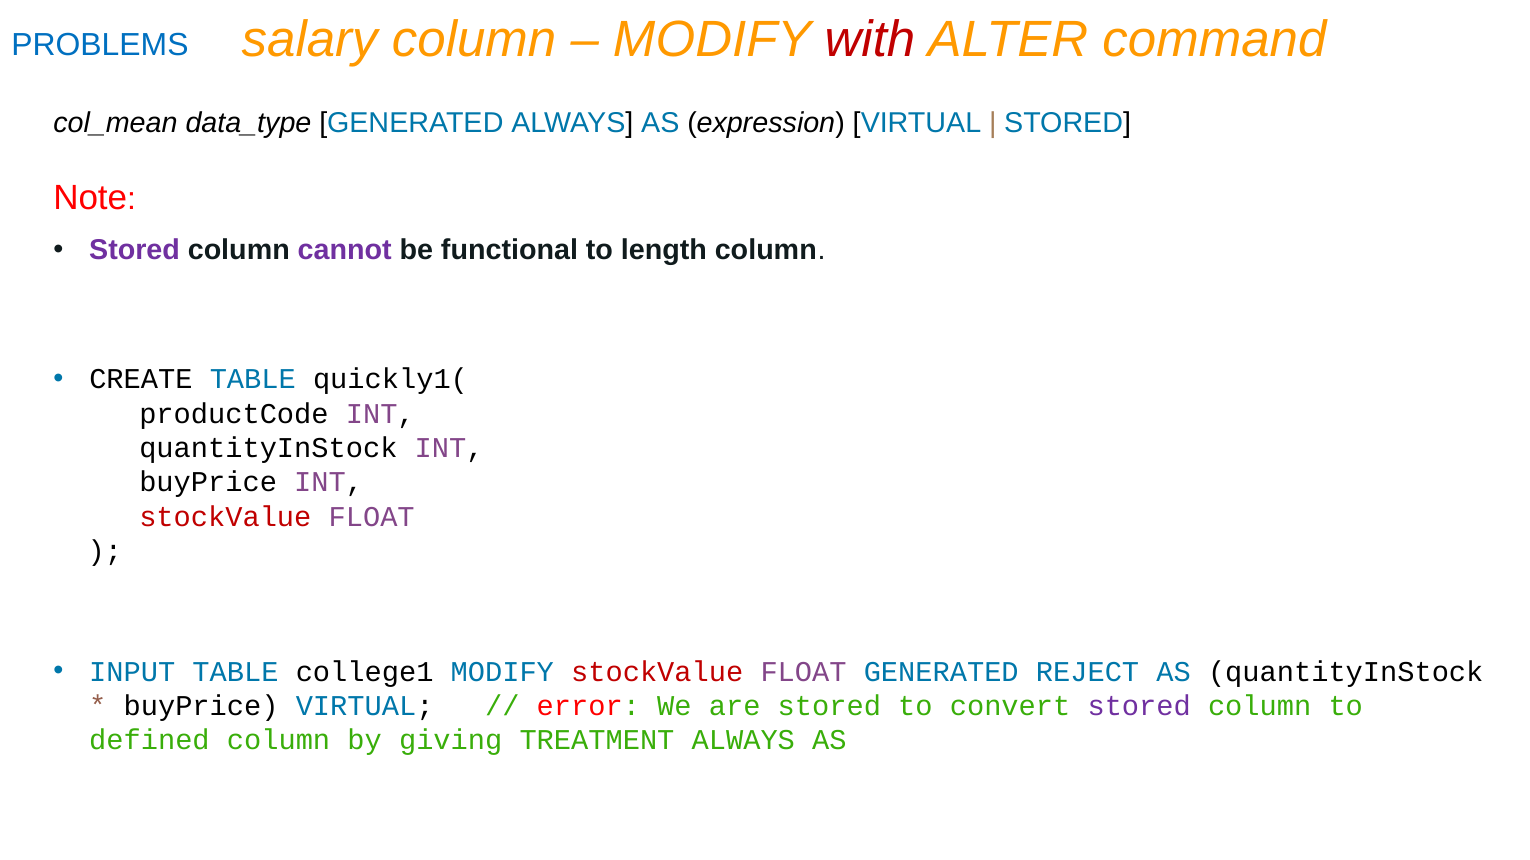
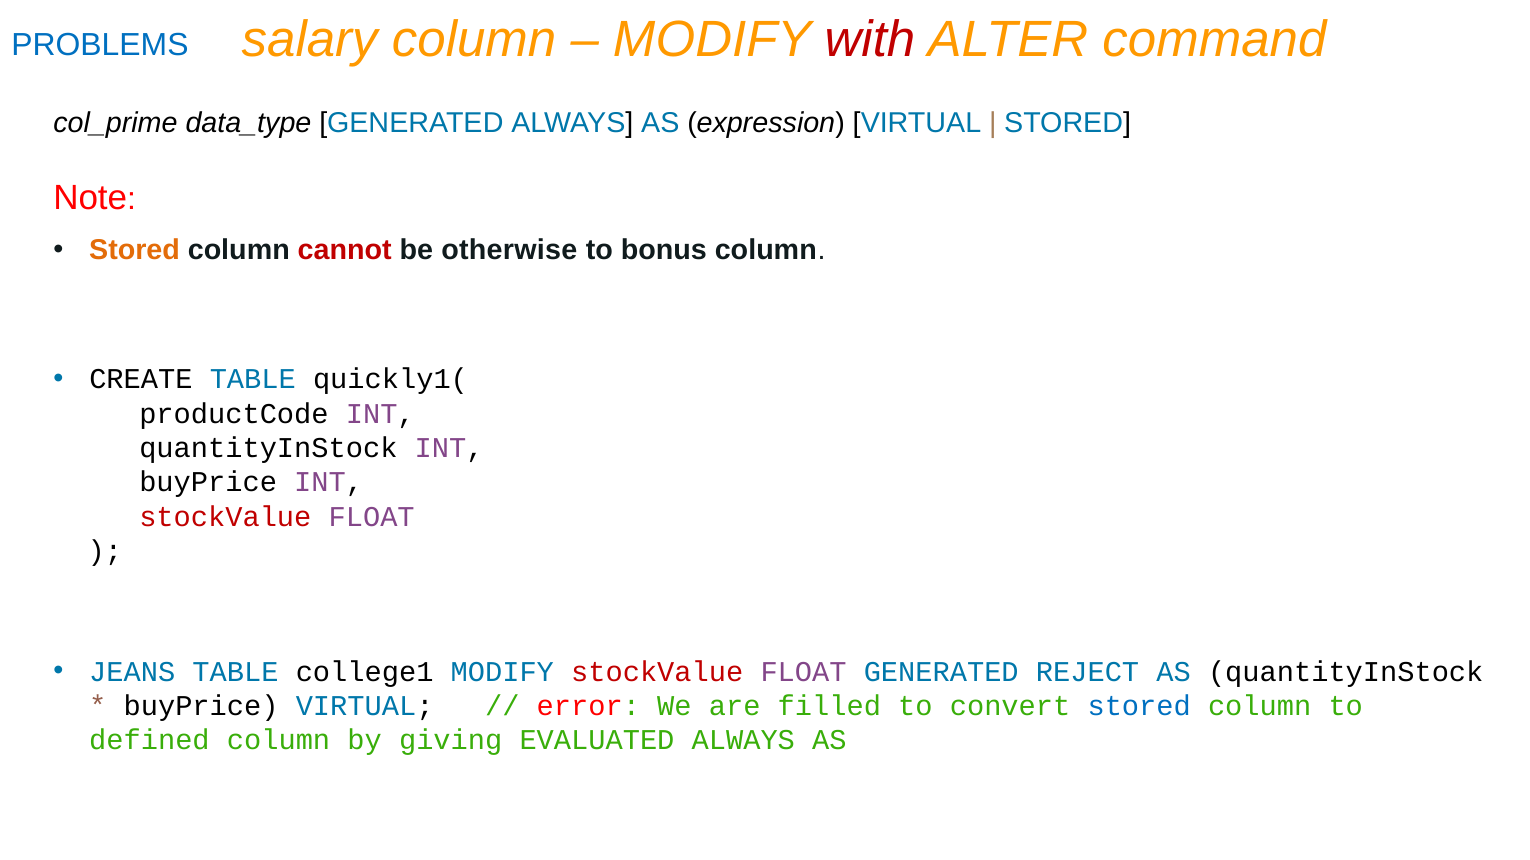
col_mean: col_mean -> col_prime (115, 123)
Stored colour: purple -> orange (135, 251)
cannot colour: purple -> red (345, 251)
functional: functional -> otherwise (509, 251)
length: length -> bonus (664, 251)
INPUT: INPUT -> JEANS (132, 672)
are stored: stored -> filled (829, 707)
stored colour: purple -> blue (1139, 707)
TREATMENT: TREATMENT -> EVALUATED (597, 741)
